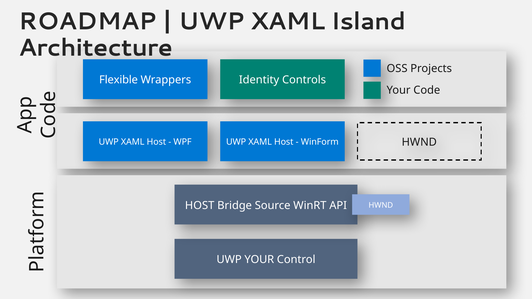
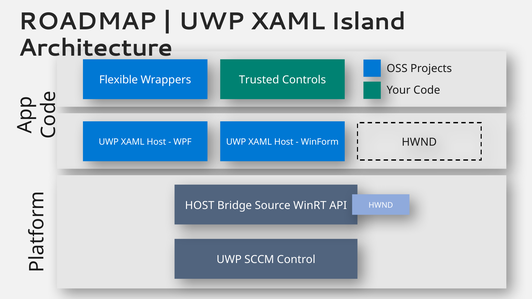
Identity: Identity -> Trusted (259, 80)
UWP YOUR: YOUR -> SCCM (259, 260)
